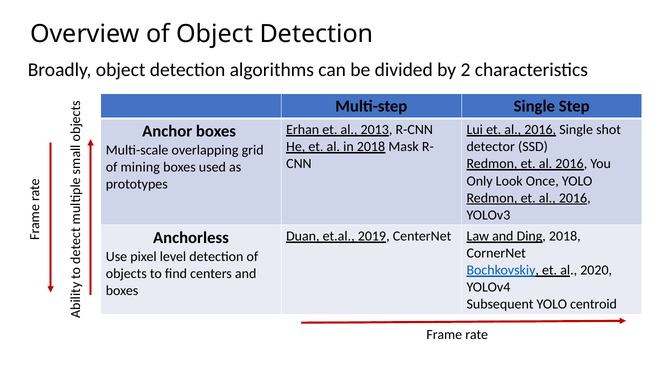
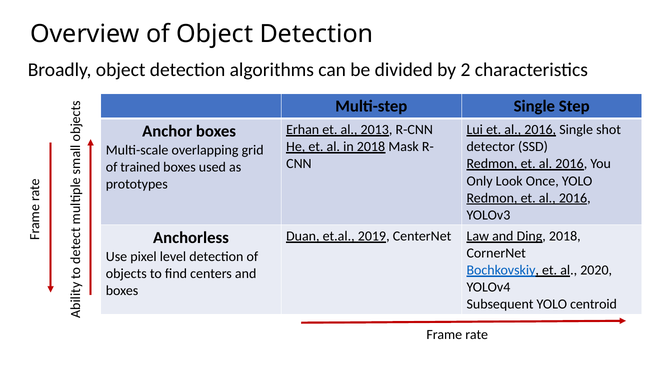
mining: mining -> trained (140, 167)
